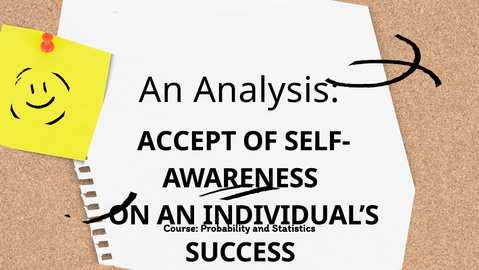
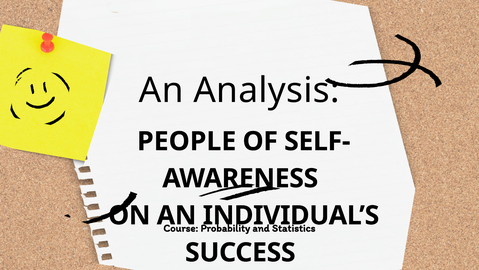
ACCEPT: ACCEPT -> PEOPLE (187, 141)
